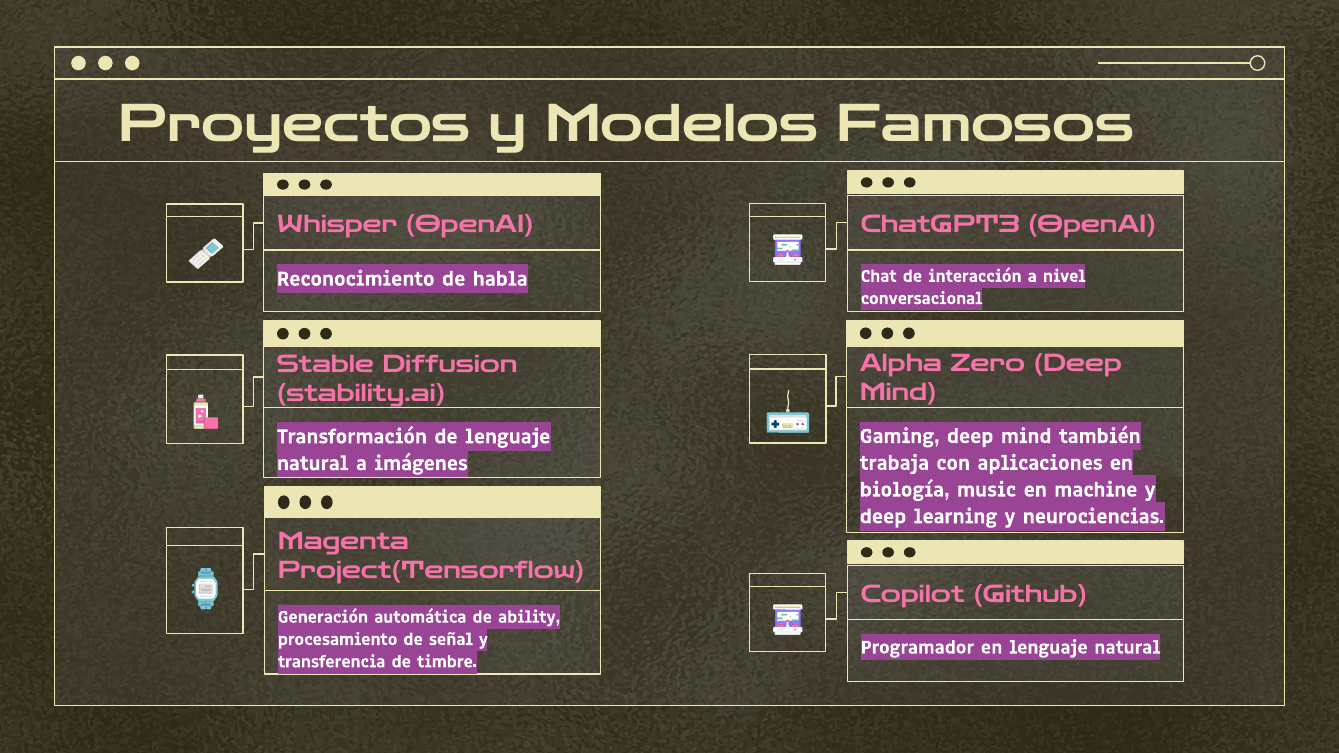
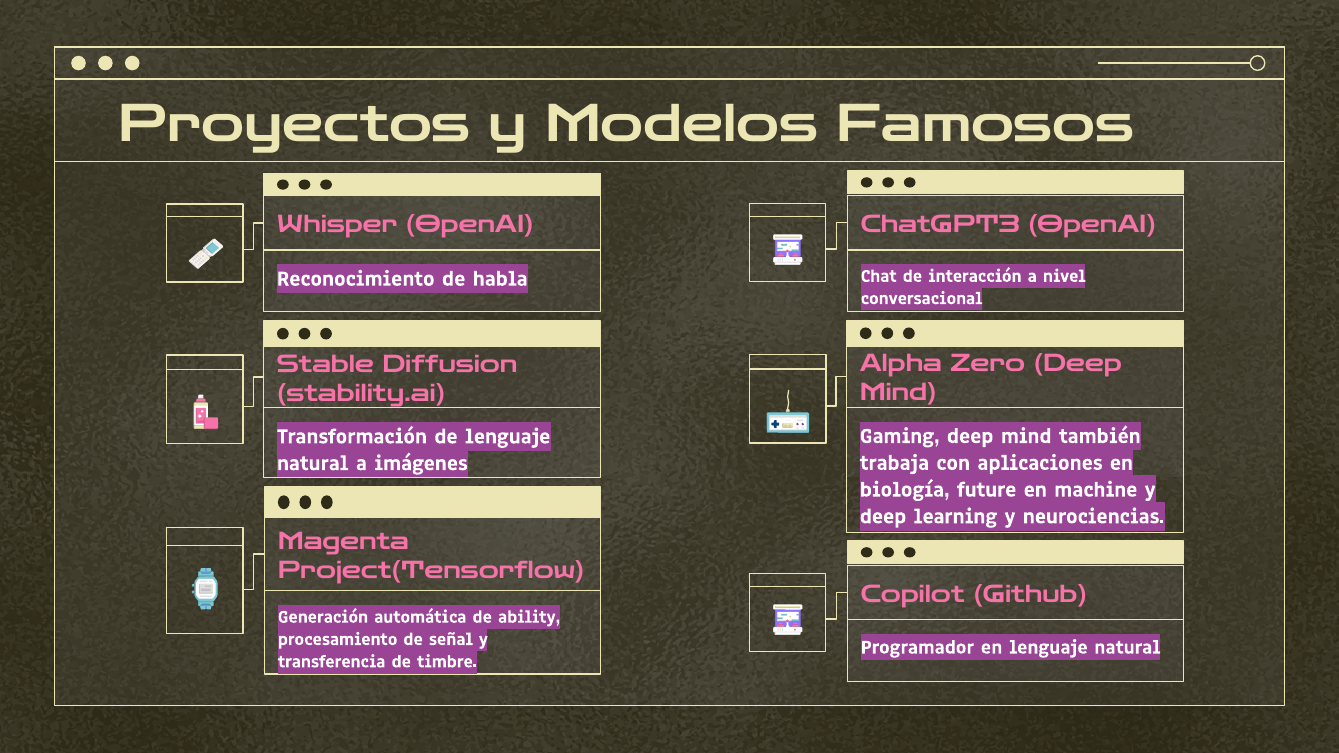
music: music -> future (987, 489)
